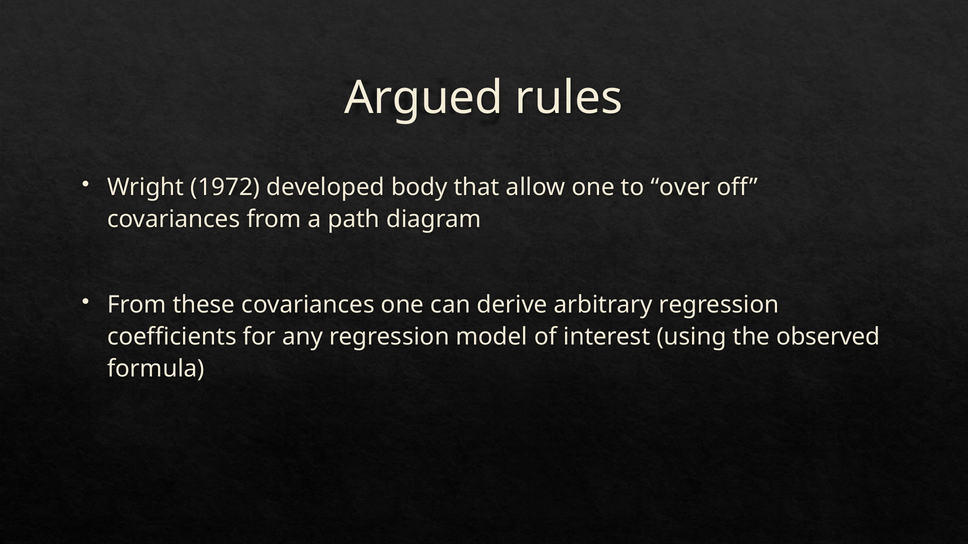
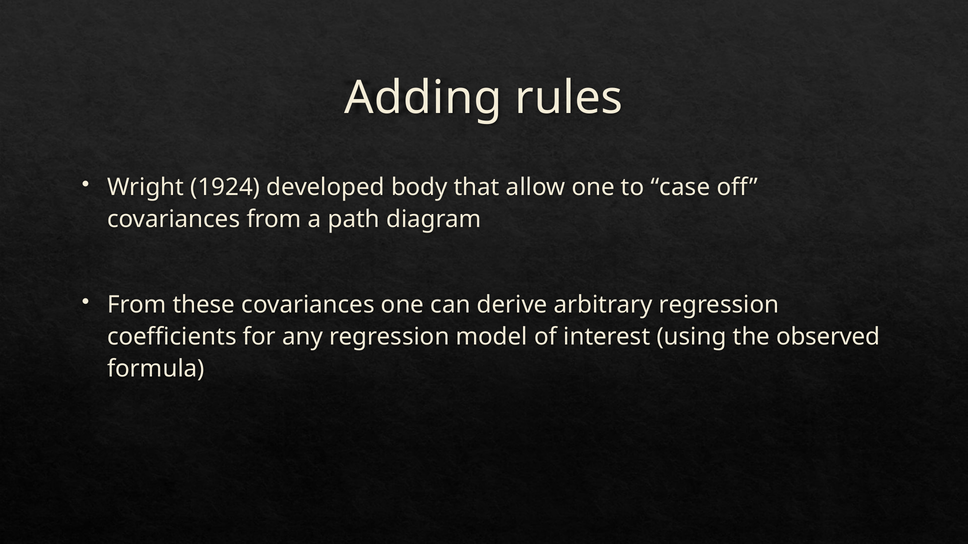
Argued: Argued -> Adding (423, 98)
1972: 1972 -> 1924 (225, 188)
over: over -> case (680, 188)
